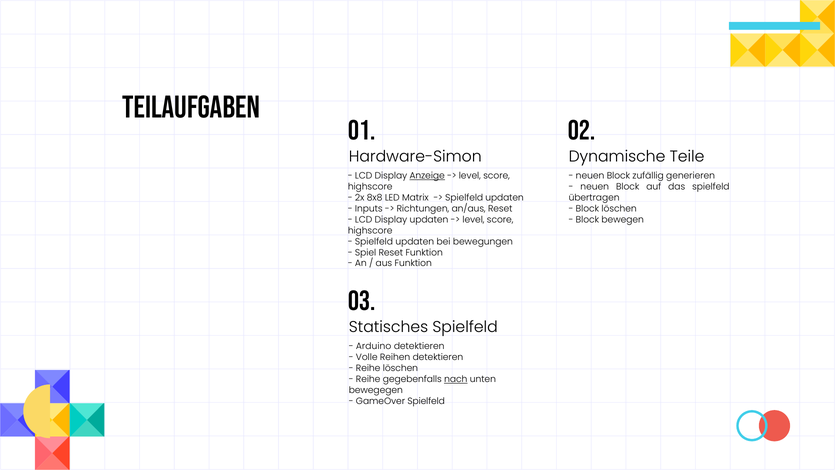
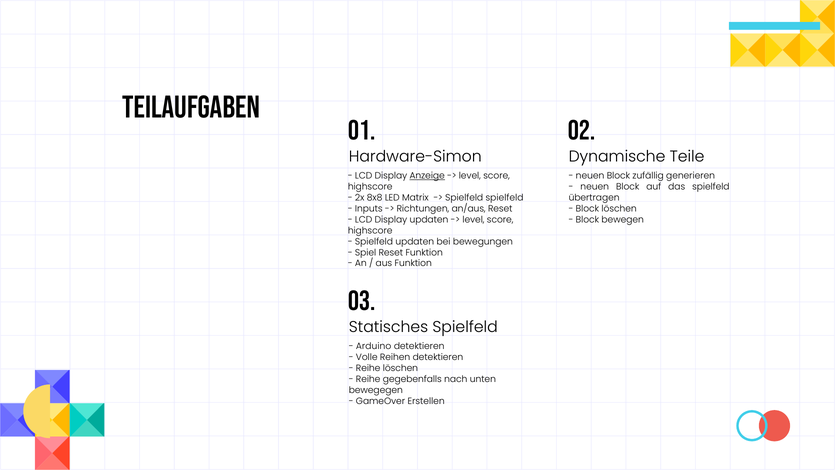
updaten: updaten -> spielfeld (504, 198)
nach underline: present -> none (456, 379)
GameOver Spielfeld: Spielfeld -> Erstellen (426, 401)
